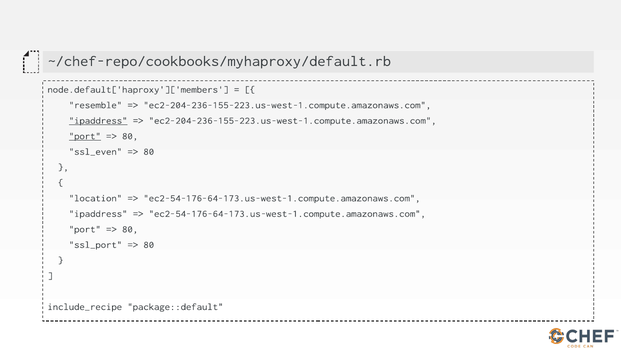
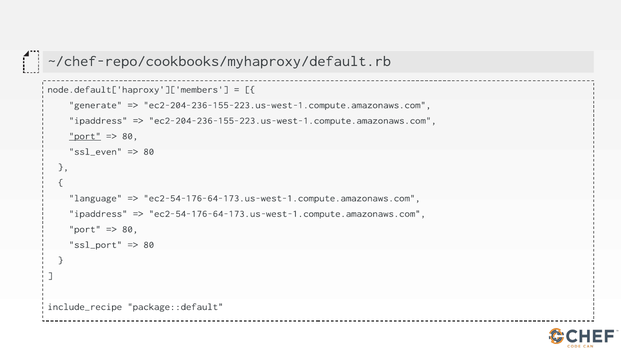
resemble: resemble -> generate (95, 105)
ipaddress underline: present -> none (98, 121)
location: location -> language (95, 198)
